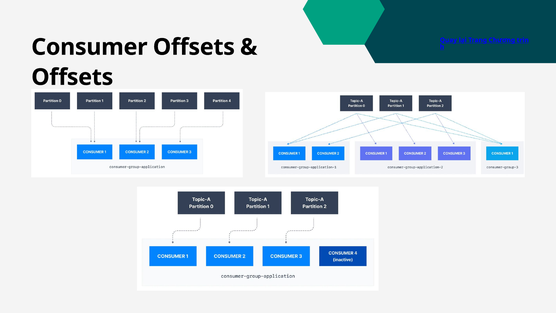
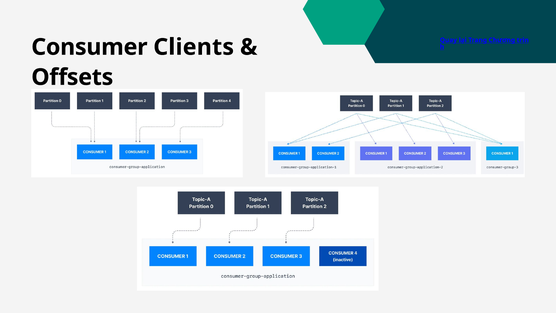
Consumer Offsets: Offsets -> Clients (194, 47)
